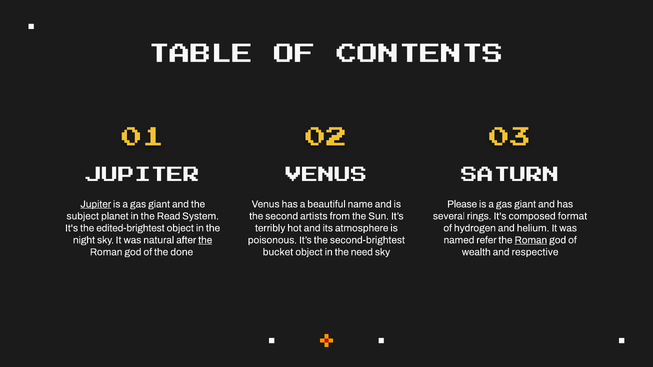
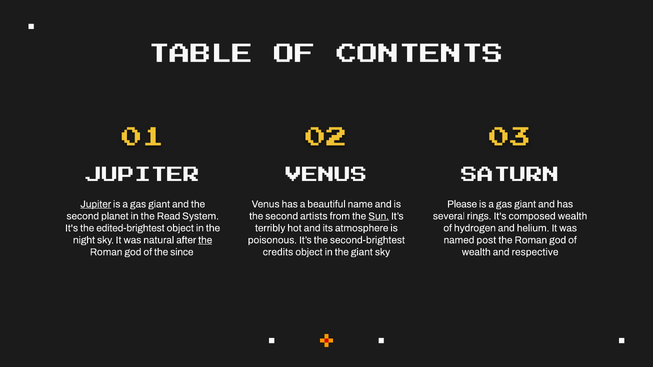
subject: subject -> second (83, 216)
Sun underline: none -> present (379, 216)
composed format: format -> wealth (573, 216)
refer: refer -> post (486, 240)
Roman underline: present -> none (531, 240)
done: done -> since (182, 252)
bucket: bucket -> credits (278, 252)
the need: need -> giant (362, 252)
